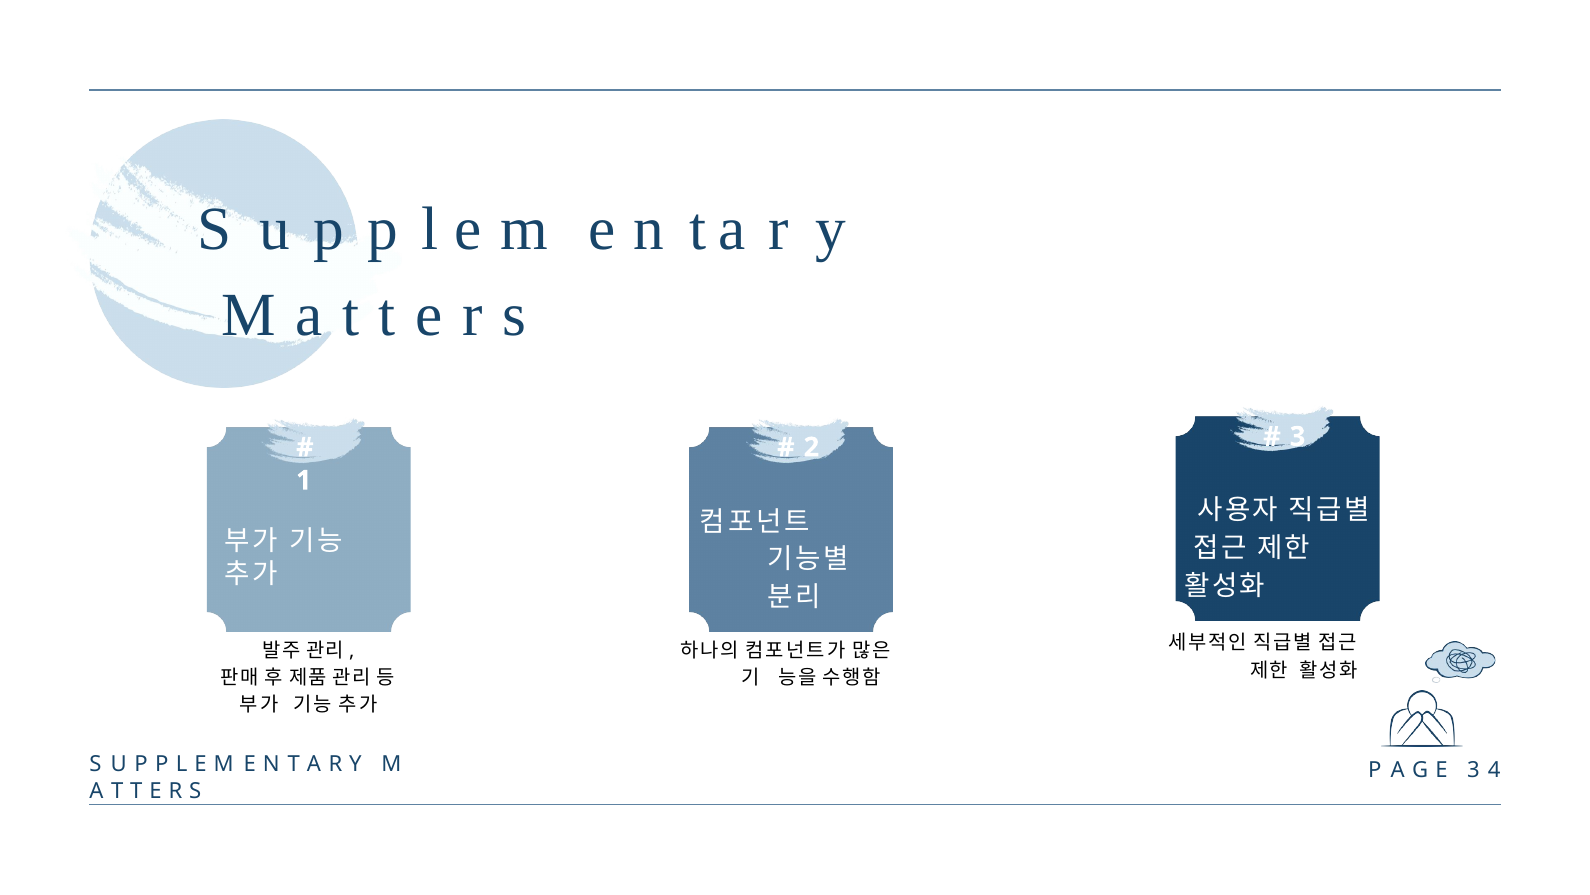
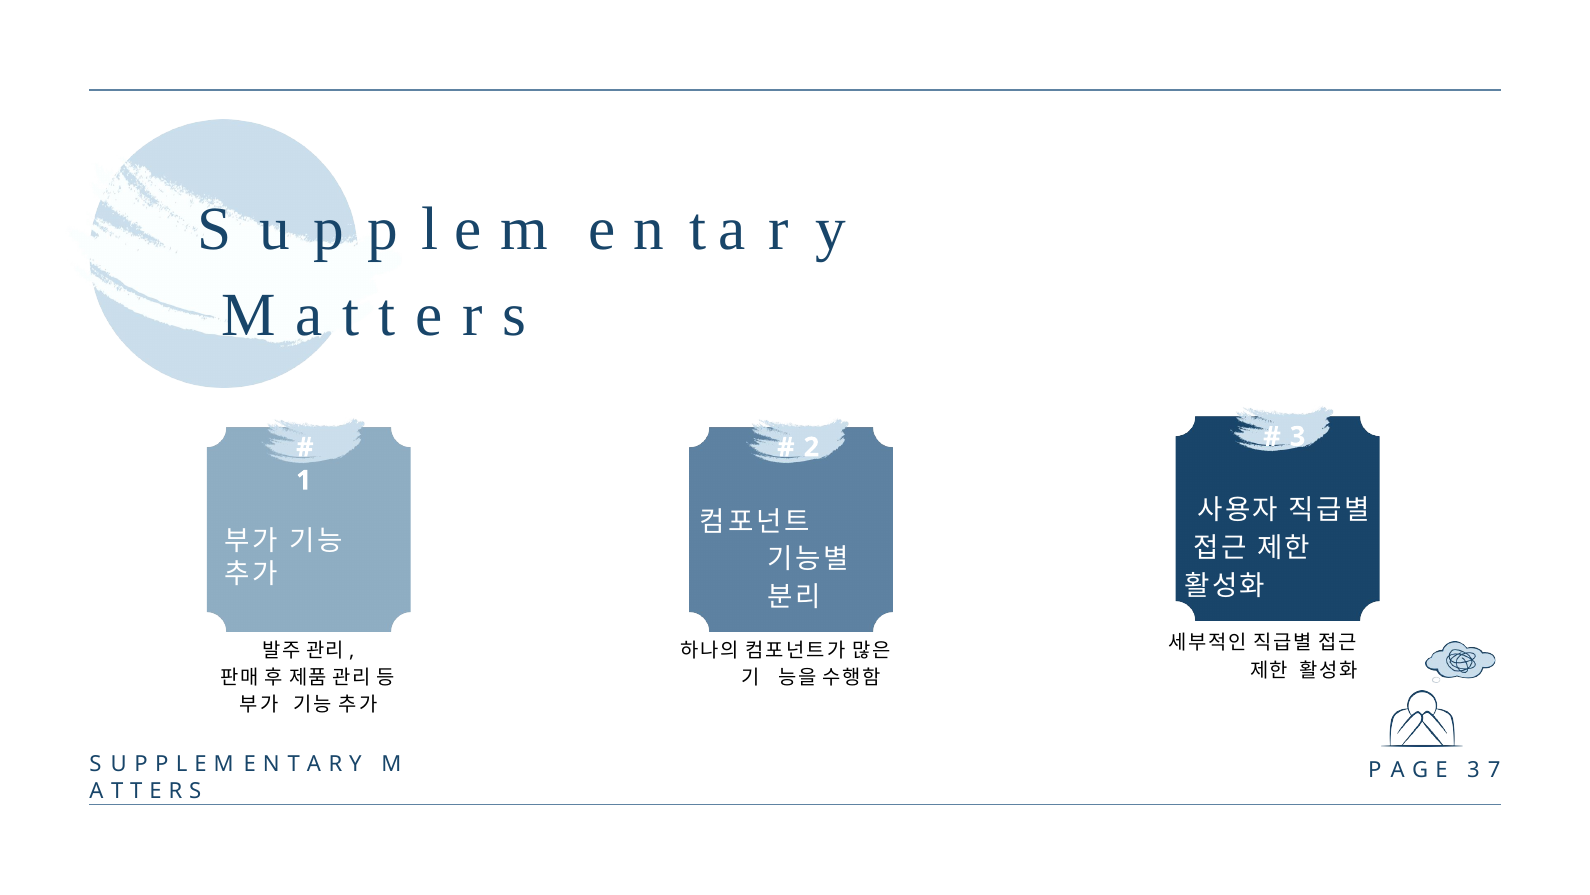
4: 4 -> 7 (1494, 770)
